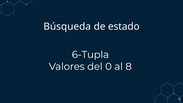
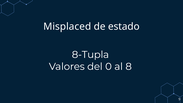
Búsqueda: Búsqueda -> Misplaced (67, 26)
6-Tupla: 6-Tupla -> 8-Tupla (90, 55)
